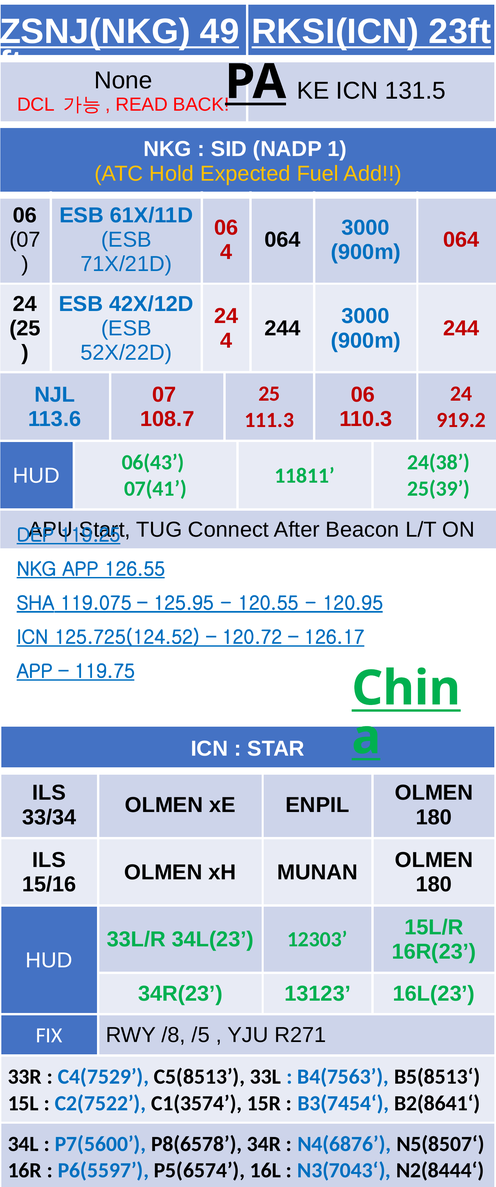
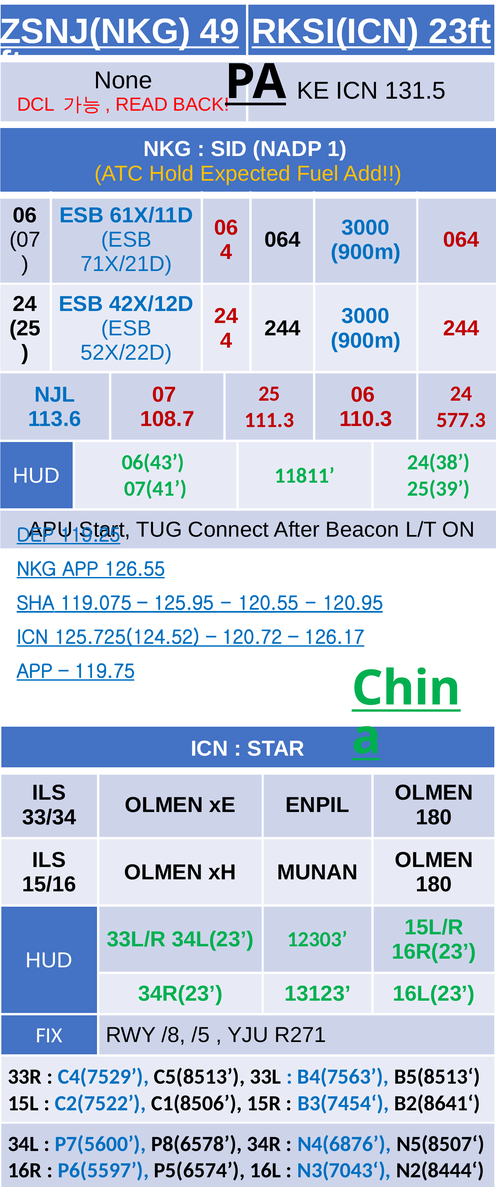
919.2: 919.2 -> 577.3 (461, 420)
C1(3574: C1(3574 -> C1(8506 (197, 1103)
